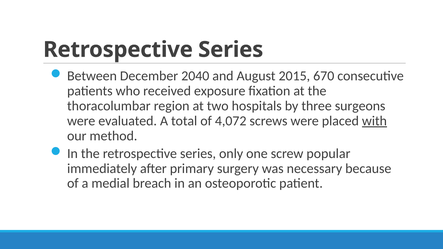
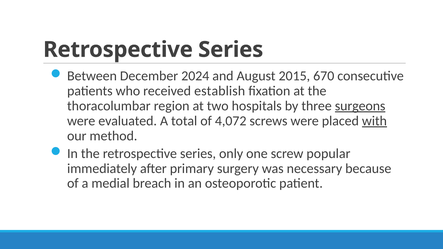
2040: 2040 -> 2024 (195, 76)
exposure: exposure -> establish (220, 91)
surgeons underline: none -> present (360, 106)
